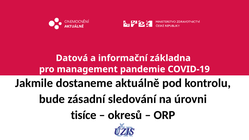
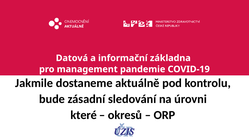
tisíce: tisíce -> které (84, 115)
